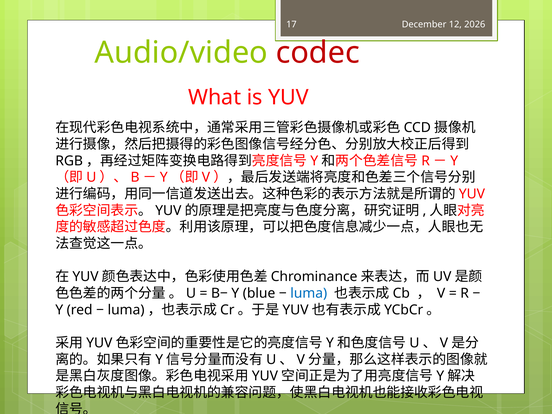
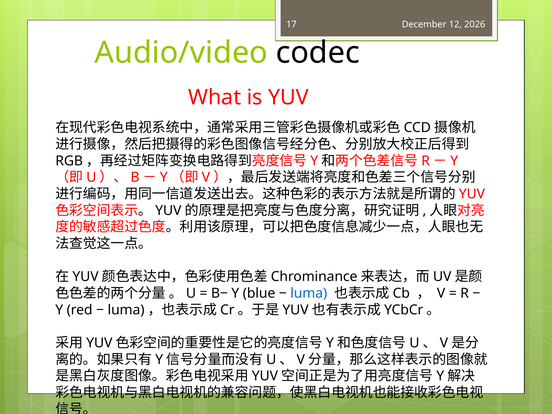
codec colour: red -> black (318, 53)
